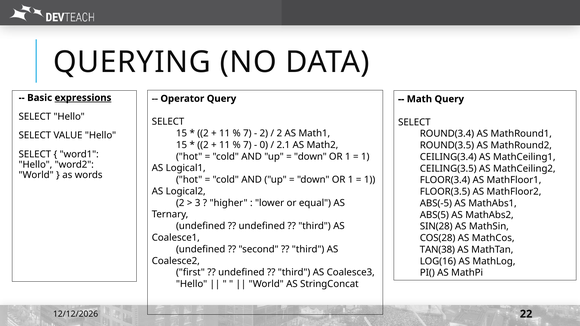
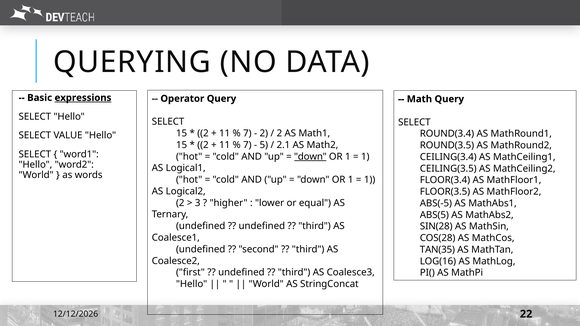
0: 0 -> 5 (264, 145)
down underline: none -> present (310, 157)
TAN(38: TAN(38 -> TAN(35 (437, 250)
